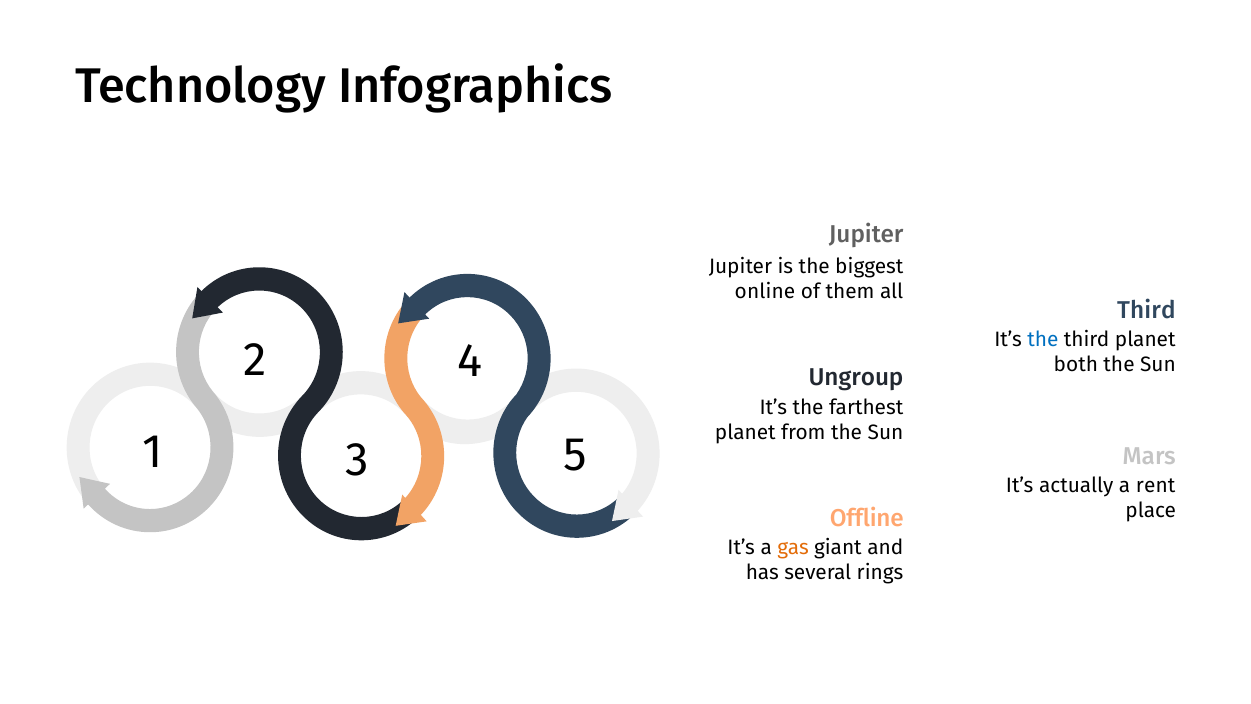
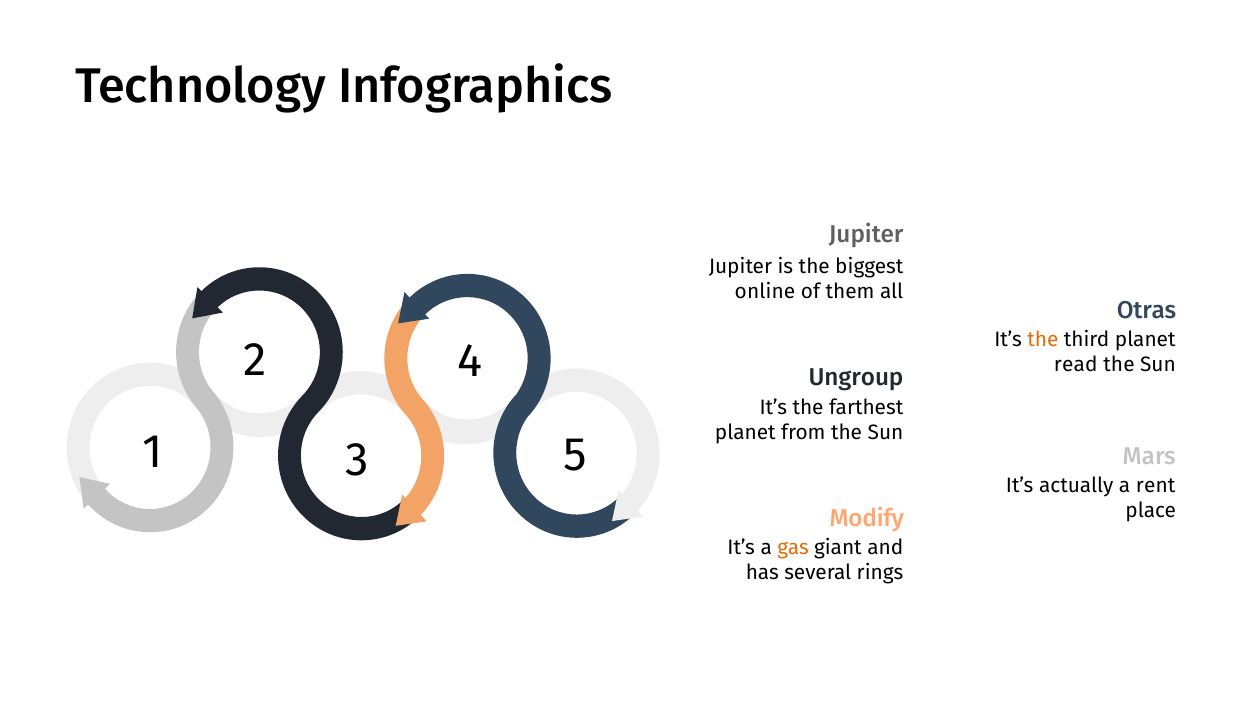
Third: Third -> Otras (1147, 310)
the colour: blue -> orange (1043, 340)
both: both -> read (1076, 365)
Offline: Offline -> Modify (867, 518)
